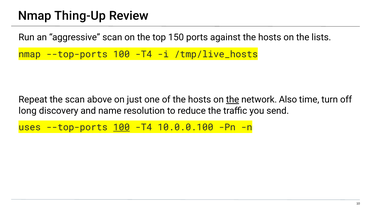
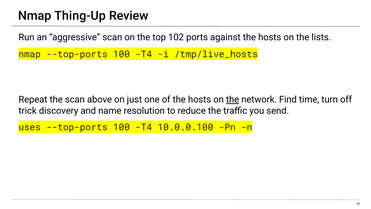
150: 150 -> 102 (176, 37)
Also: Also -> Find (288, 99)
long: long -> trick (28, 111)
100 underline: present -> none (122, 127)
